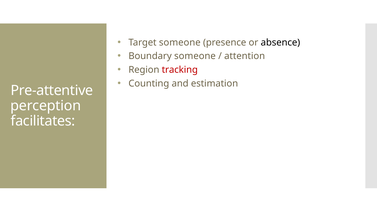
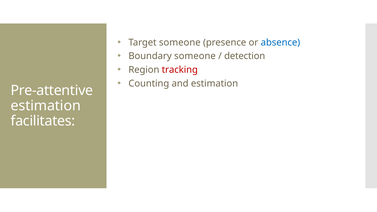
absence colour: black -> blue (280, 42)
attention: attention -> detection (245, 56)
perception: perception -> estimation (46, 106)
